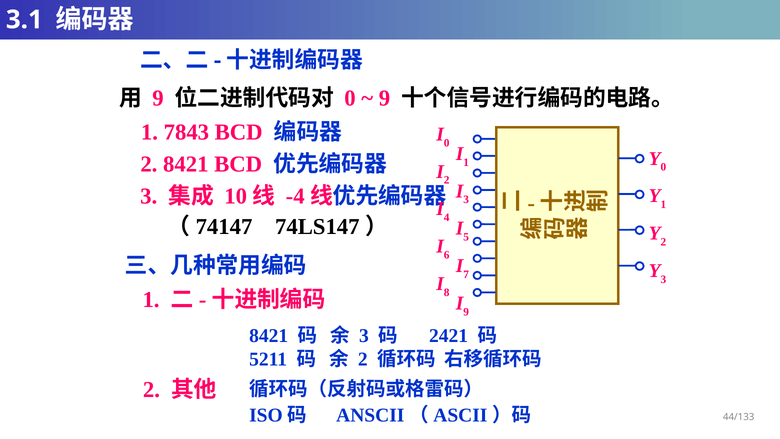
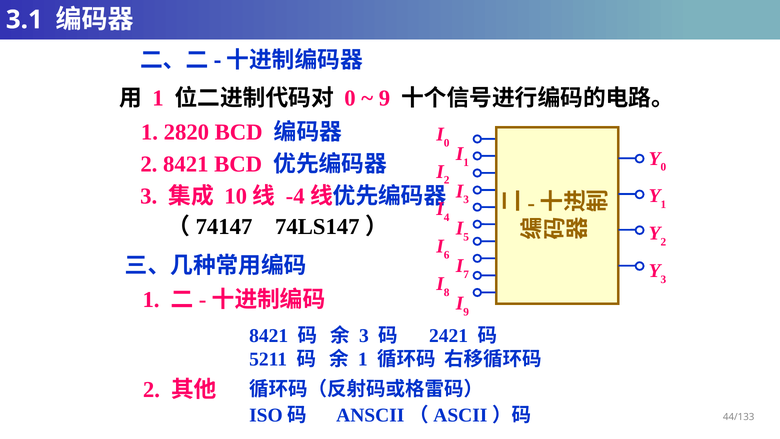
9: 9 -> 1 (158, 98)
7843: 7843 -> 2820 (186, 132)
2: 2 -> 1 (363, 359)
